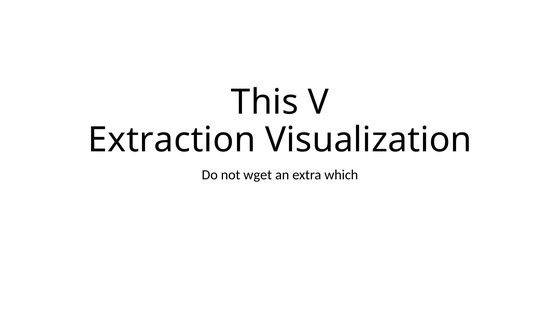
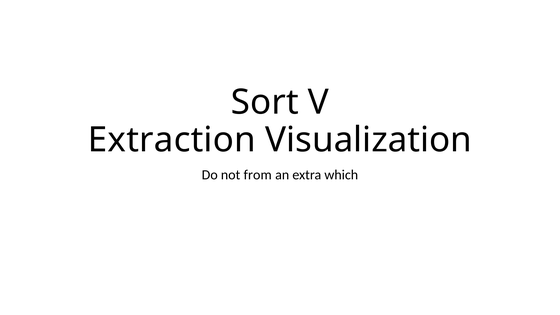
This: This -> Sort (265, 102)
wget: wget -> from (258, 175)
